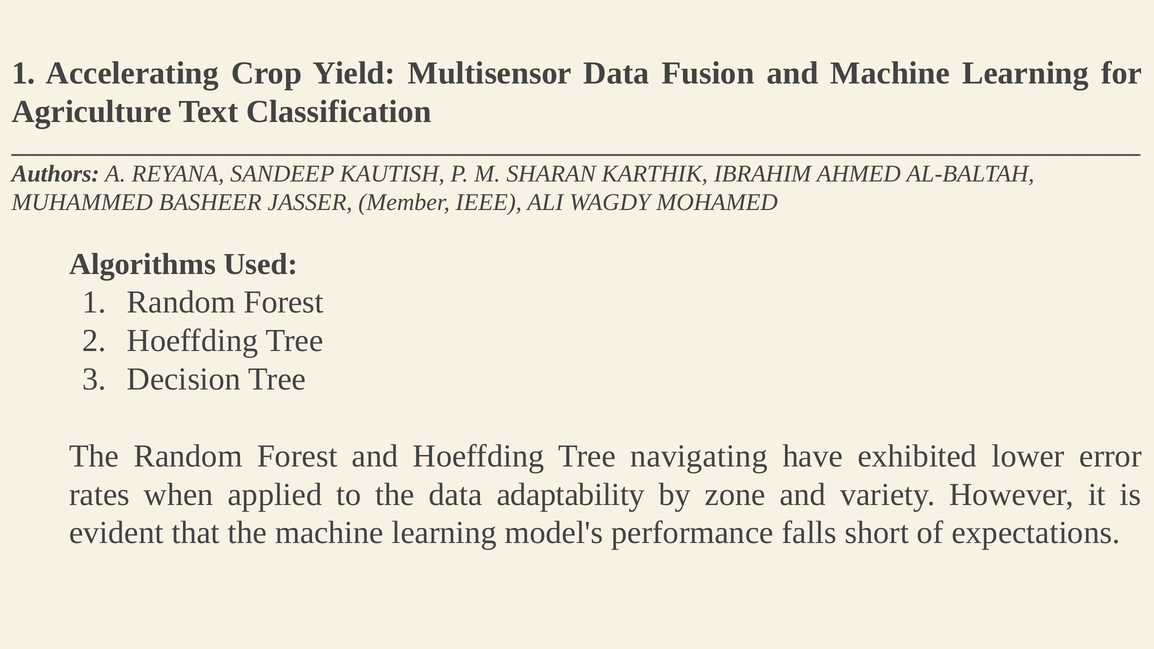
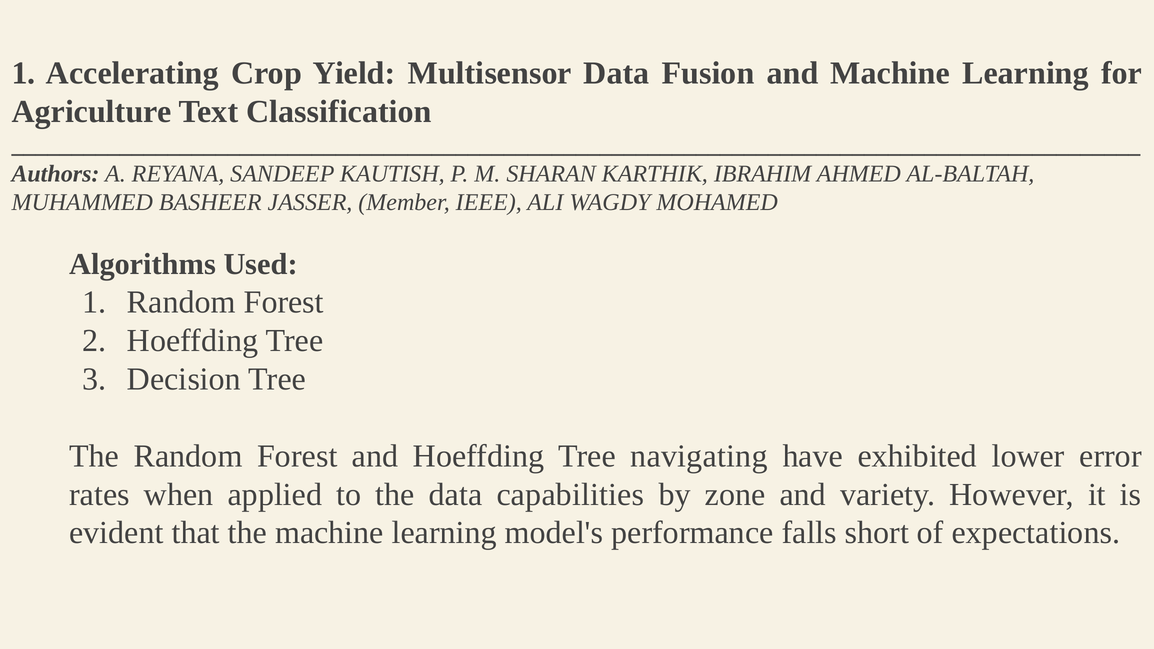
adaptability: adaptability -> capabilities (570, 495)
